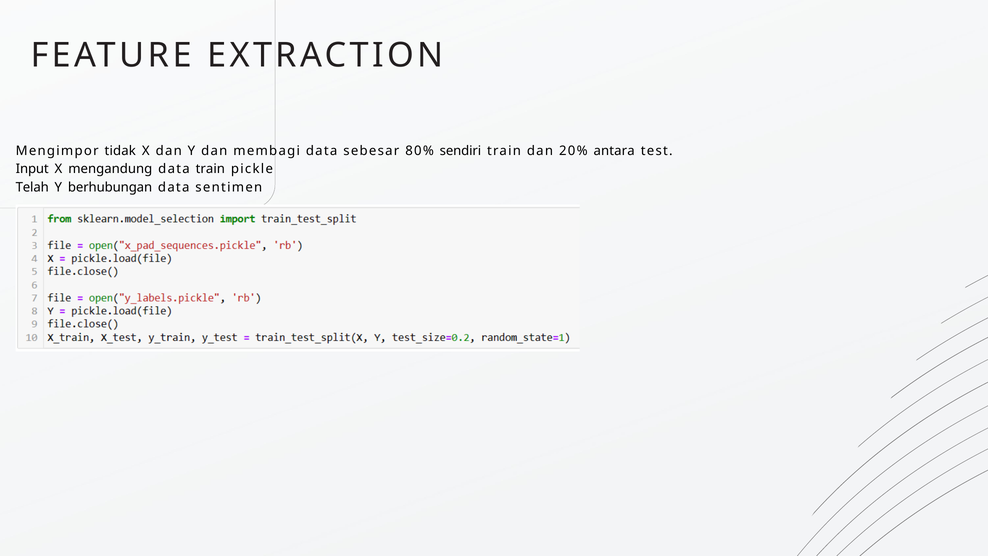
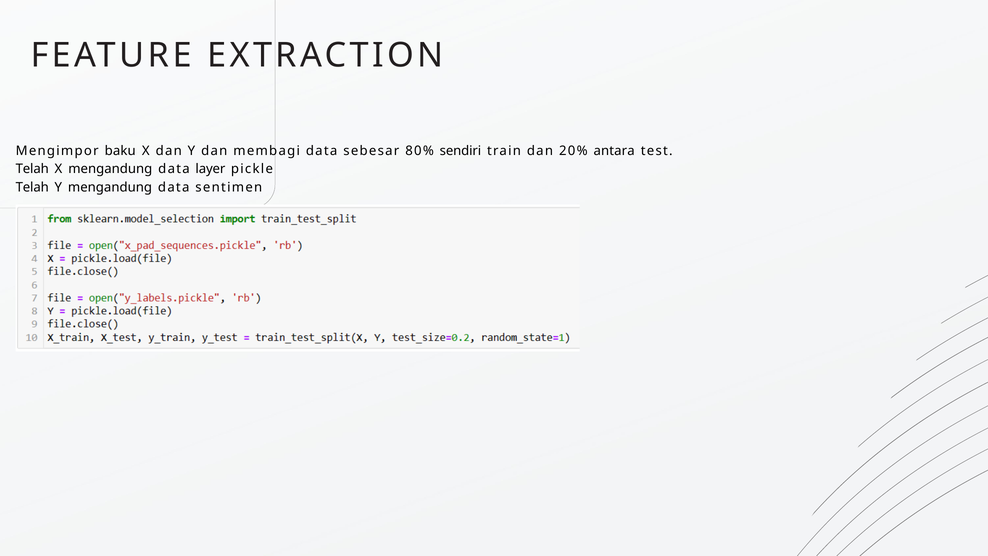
tidak: tidak -> baku (120, 151)
Input: Input -> Telah (32, 169)
data train: train -> layer (210, 169)
Y berhubungan: berhubungan -> mengandung (110, 187)
